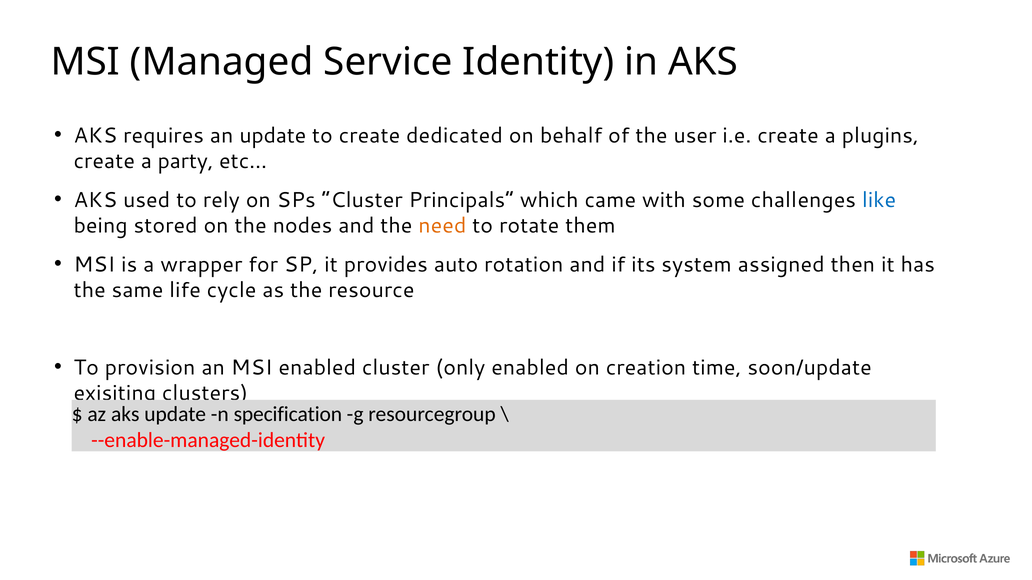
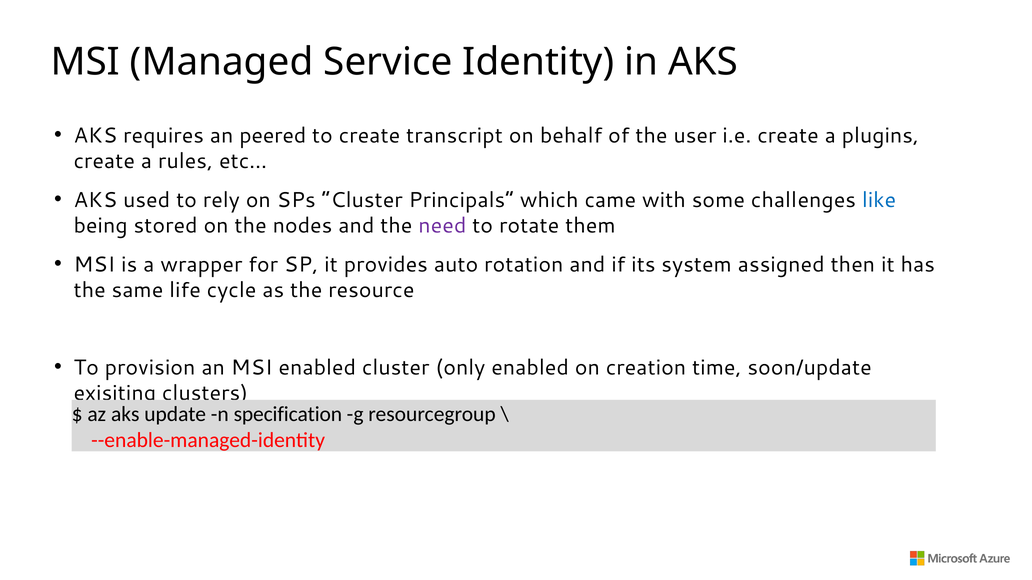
an update: update -> peered (273, 136)
dedicated: dedicated -> transcript (454, 136)
party: party -> rules (186, 161)
need colour: orange -> purple (442, 226)
